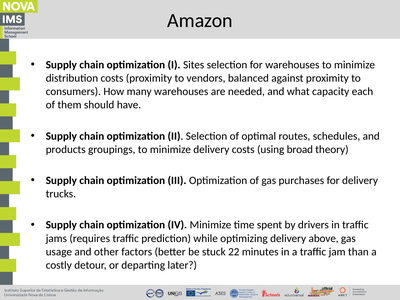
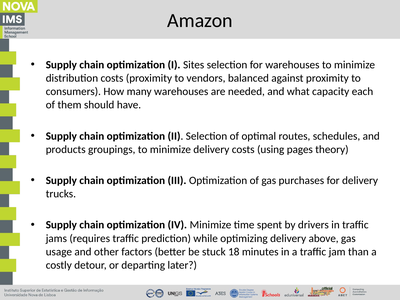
broad: broad -> pages (300, 149)
22: 22 -> 18 (234, 252)
